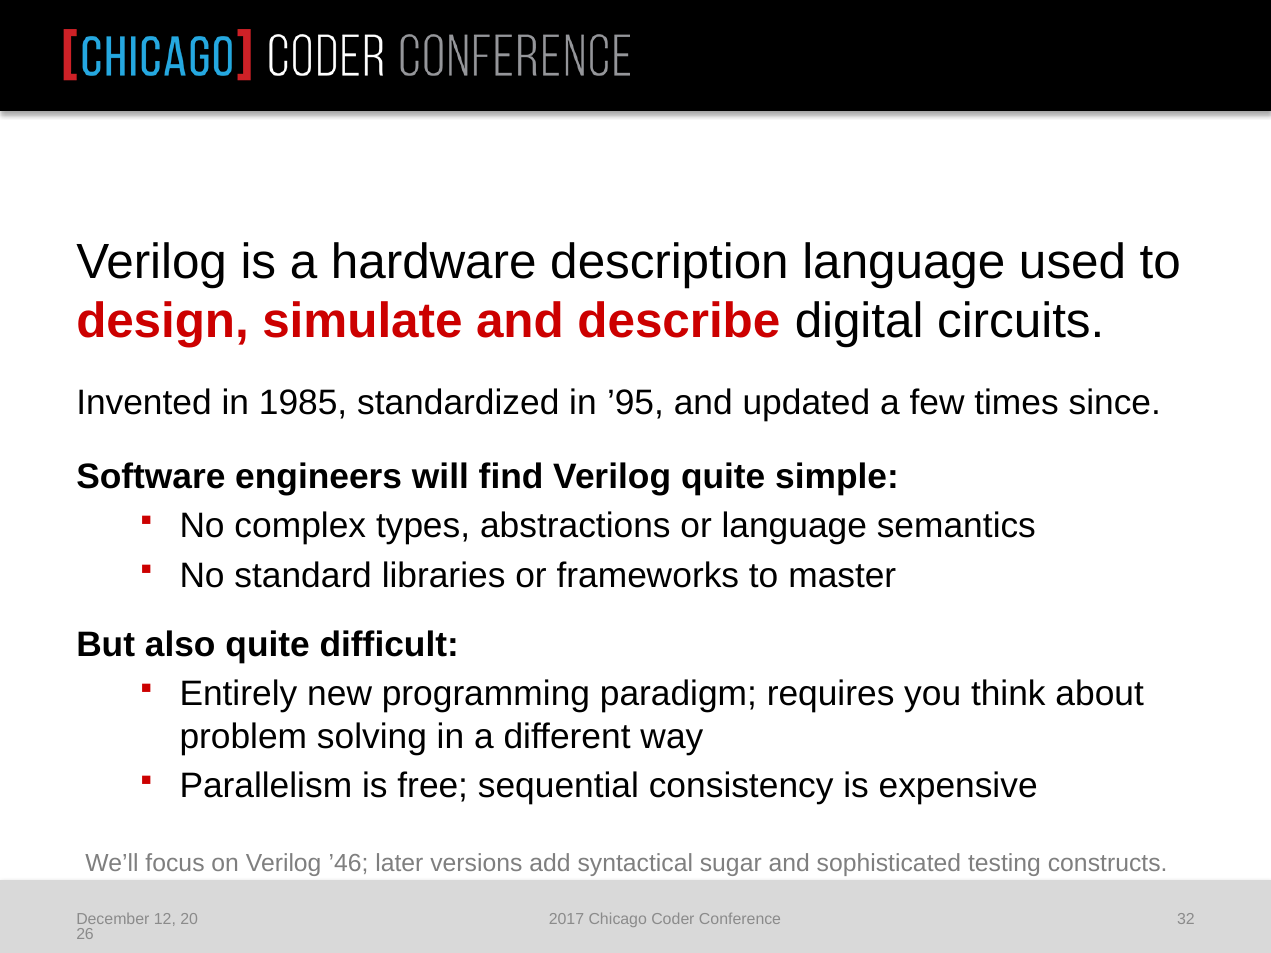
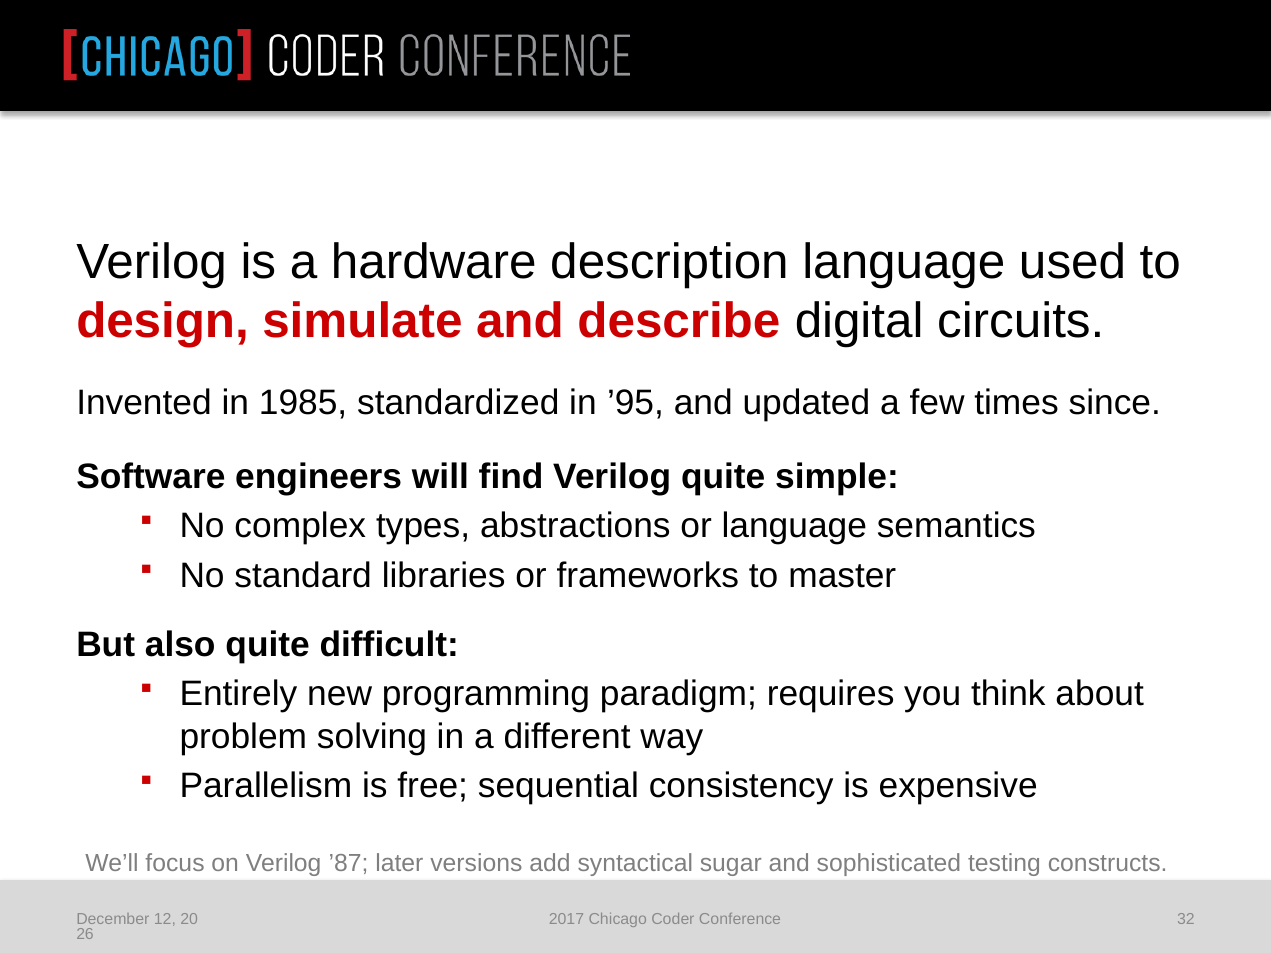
’46: ’46 -> ’87 (349, 864)
